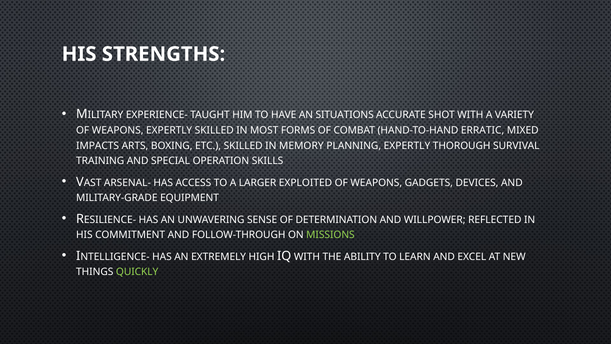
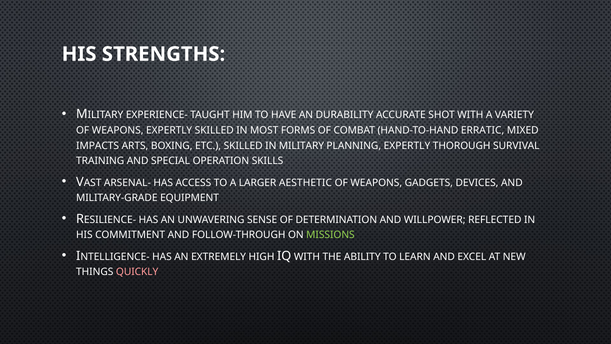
SITUATIONS: SITUATIONS -> DURABILITY (345, 115)
MEMORY: MEMORY -> MILITARY (302, 146)
EXPLOITED: EXPLOITED -> AESTHETIC (305, 183)
QUICKLY colour: light green -> pink (137, 272)
